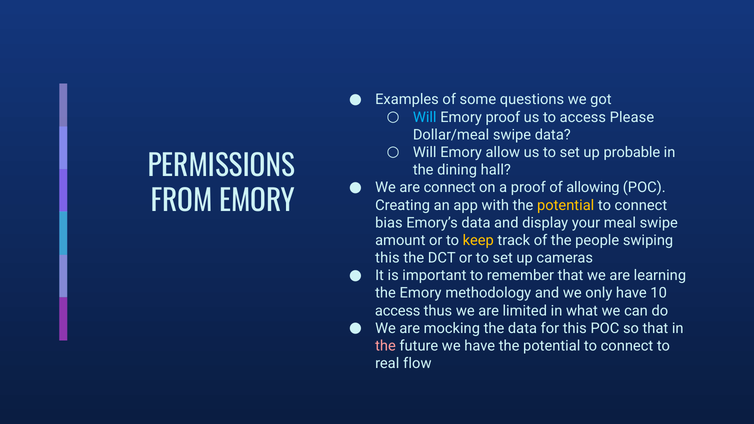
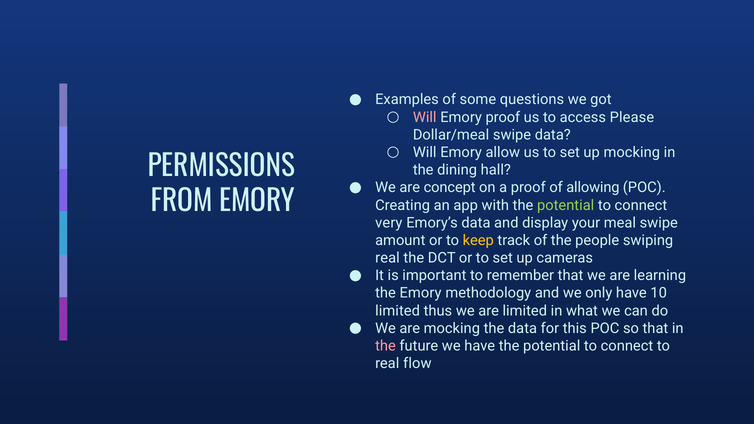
Will colour: light blue -> pink (425, 117)
up probable: probable -> mocking (632, 152)
are connect: connect -> concept (450, 188)
potential colour: yellow -> light green (566, 205)
bias: bias -> very (389, 223)
this: this -> real (387, 258)
access: access -> limited (398, 311)
